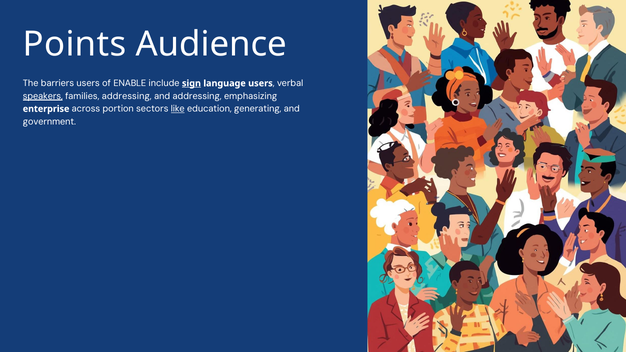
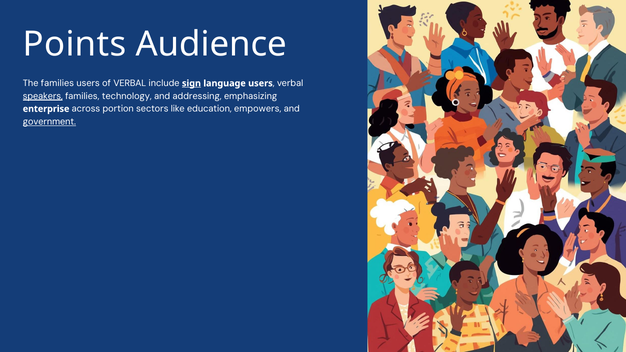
The barriers: barriers -> families (57, 83)
of ENABLE: ENABLE -> VERBAL (130, 83)
families addressing: addressing -> technology (127, 96)
like underline: present -> none (178, 109)
generating: generating -> empowers (258, 109)
government underline: none -> present (49, 122)
